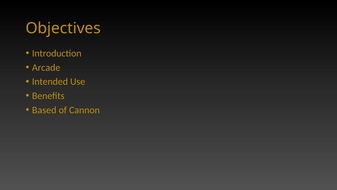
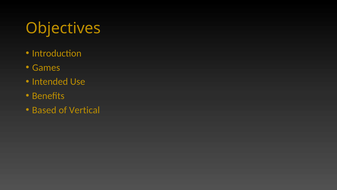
Arcade: Arcade -> Games (46, 67)
Cannon: Cannon -> Vertical (84, 110)
